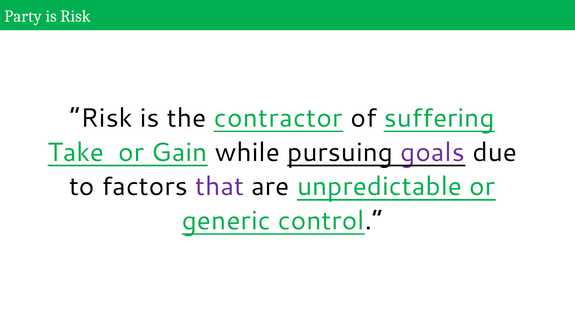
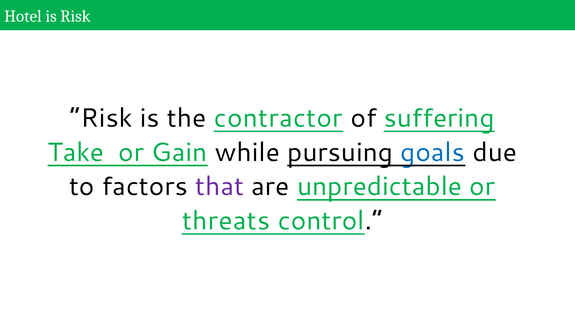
Party: Party -> Hotel (23, 16)
goals colour: purple -> blue (433, 152)
generic: generic -> threats (226, 220)
